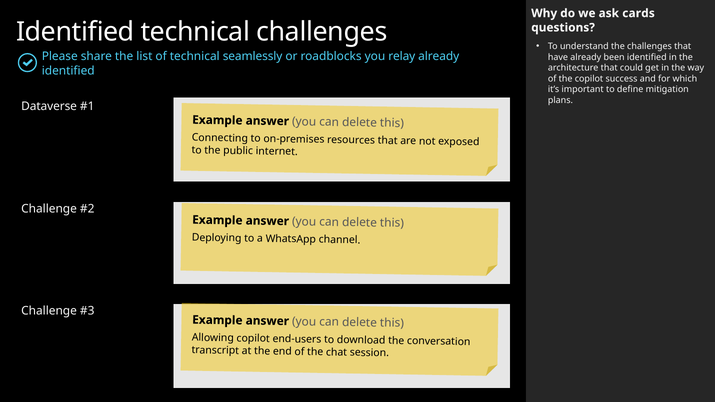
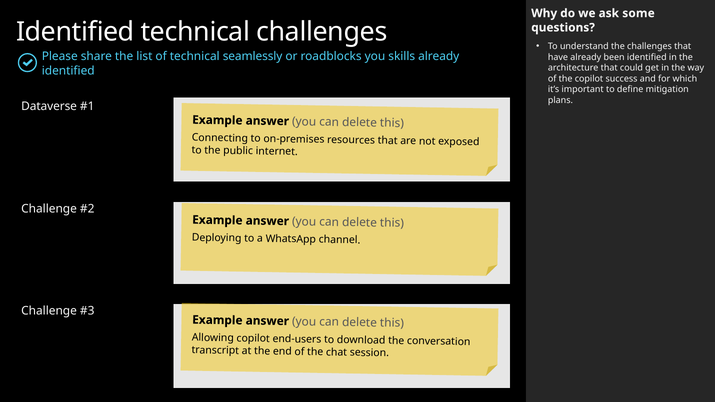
cards: cards -> some (639, 13)
relay: relay -> skills (402, 56)
